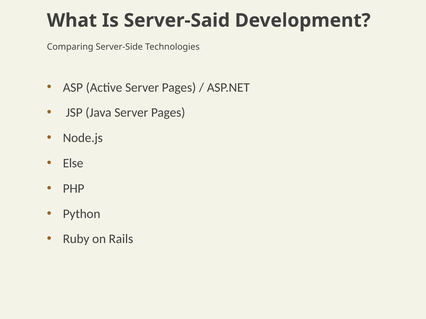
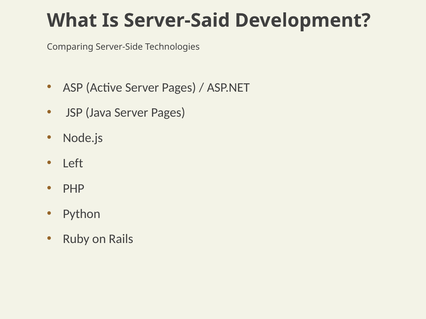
Else: Else -> Left (73, 163)
